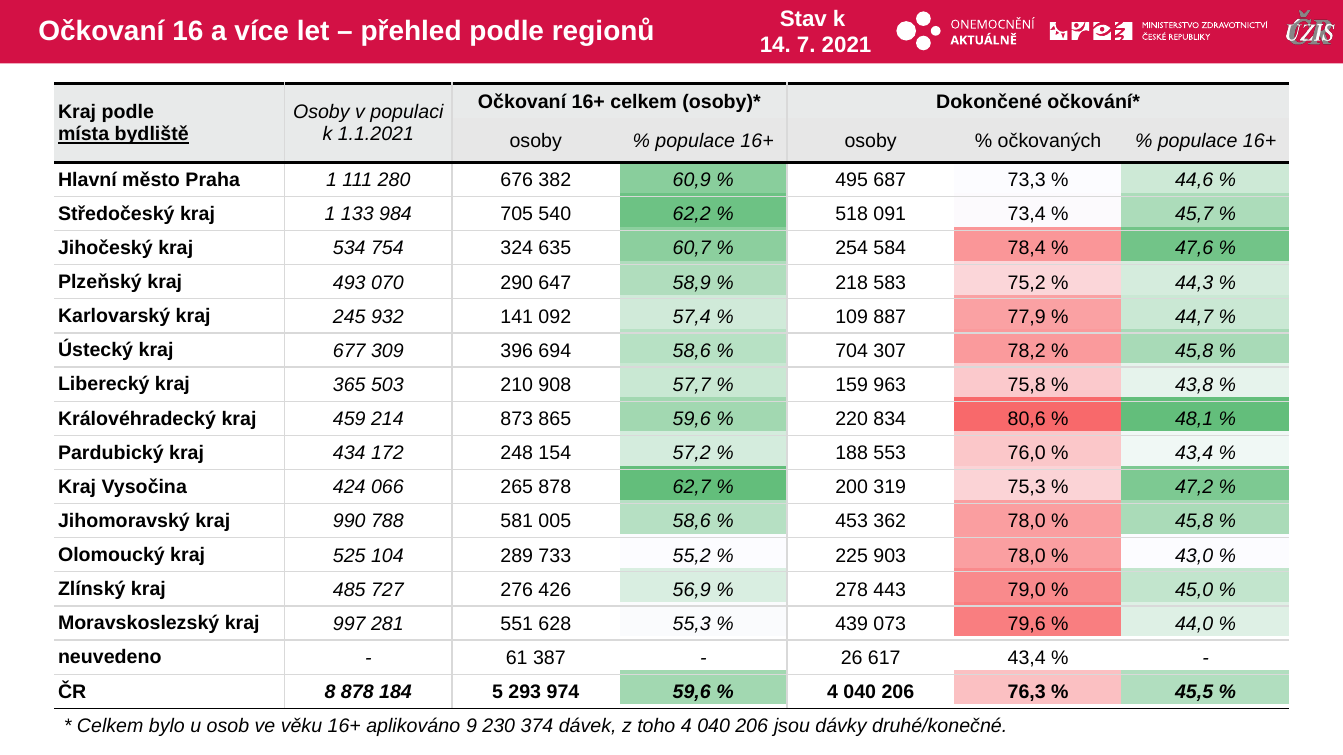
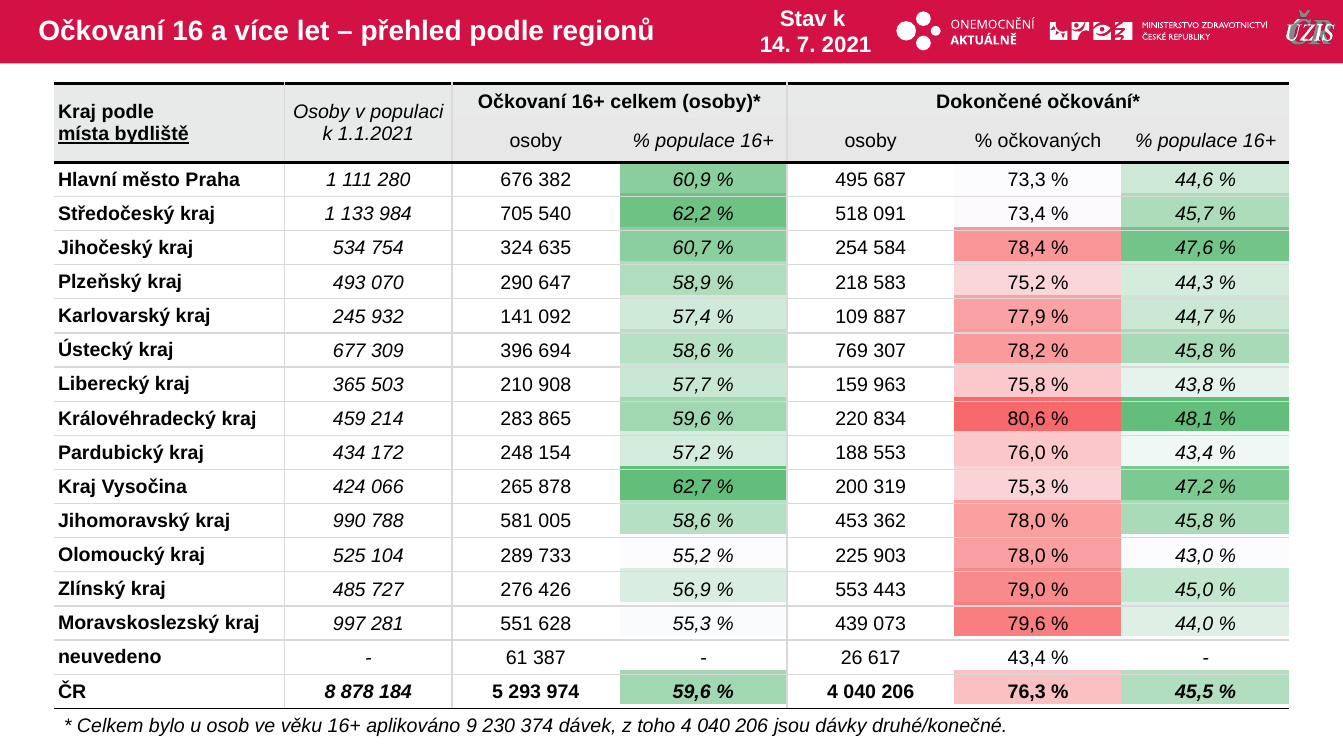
704: 704 -> 769 (852, 351)
873: 873 -> 283 (517, 419)
278: 278 -> 553 (852, 590)
